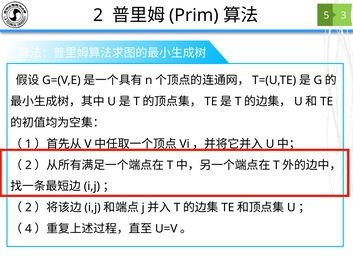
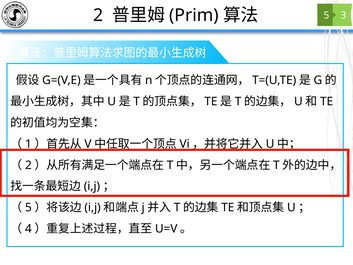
2: 2 -> 5 (28, 207)
